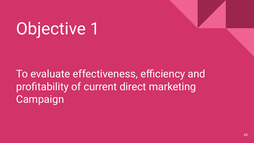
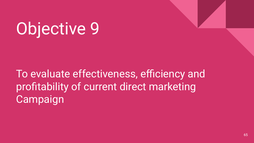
1: 1 -> 9 (95, 29)
